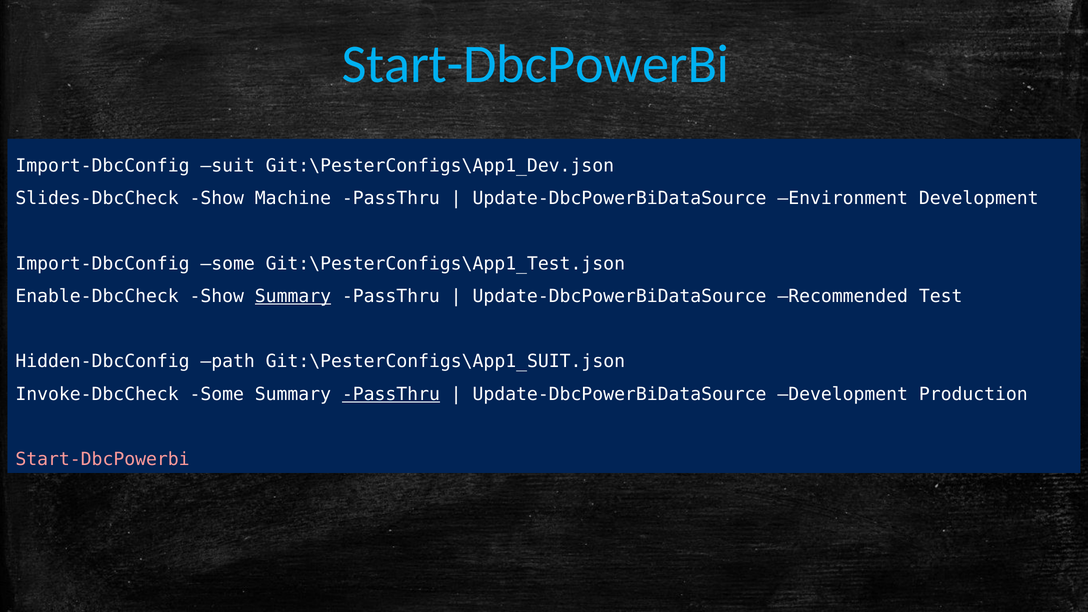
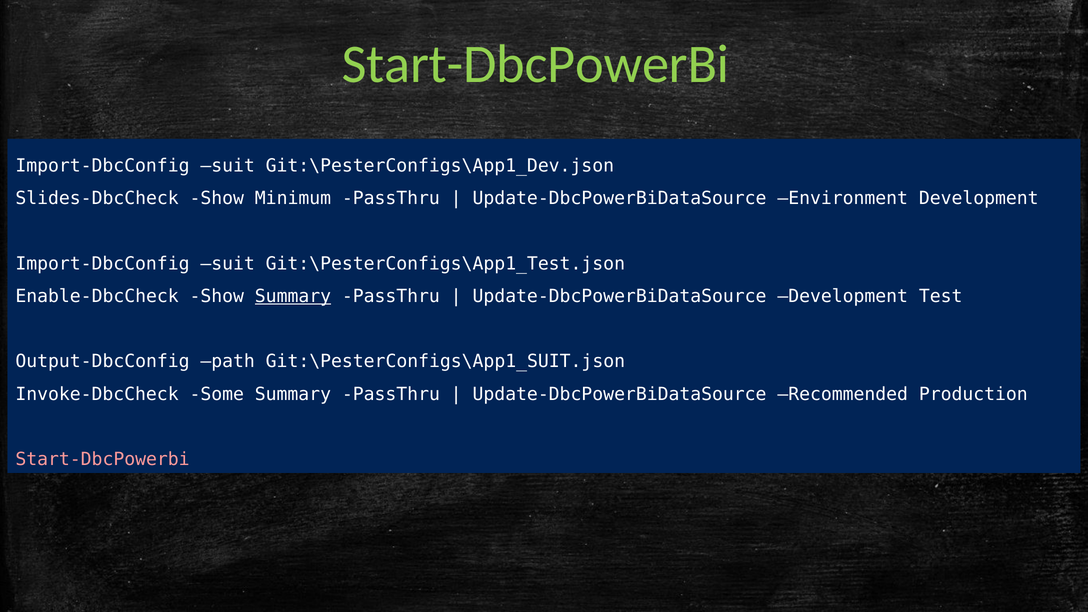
Start-DbcPowerBi colour: light blue -> light green (536, 64)
Machine: Machine -> Minimum (293, 198)
some: some -> suit (228, 264)
Update-DbcPowerBiDataSource Recommended: Recommended -> Development (843, 296)
Hidden-DbcConfig: Hidden-DbcConfig -> Output-DbcConfig (103, 362)
PassThru underline: present -> none (391, 394)
Update-DbcPowerBiDataSource Development: Development -> Recommended (843, 394)
